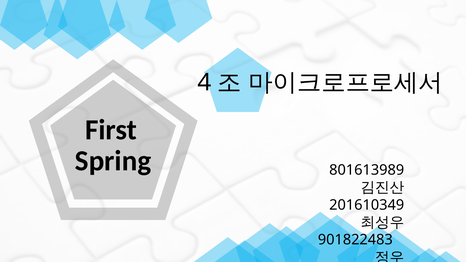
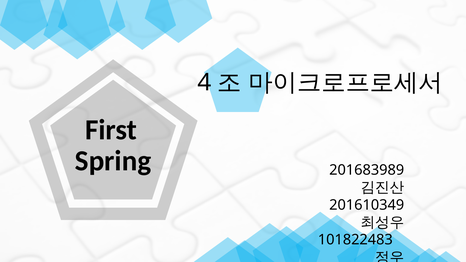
801613989: 801613989 -> 201683989 (367, 170)
901822483: 901822483 -> 101822483 (355, 240)
